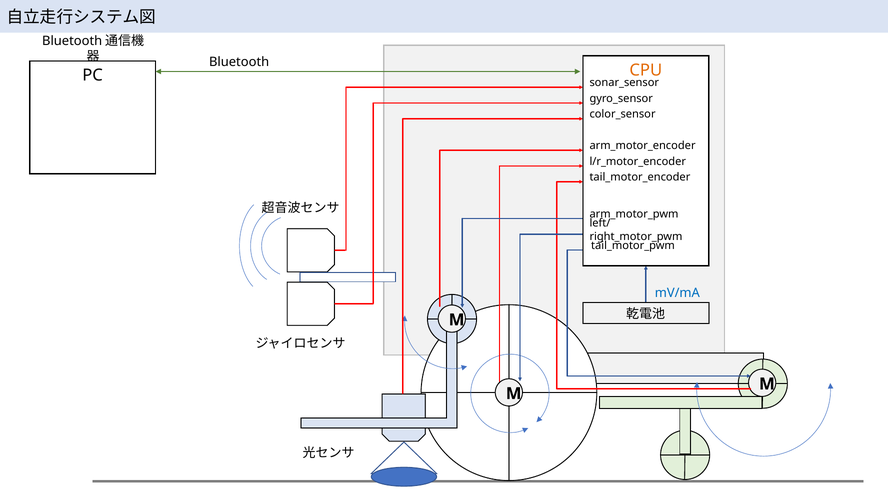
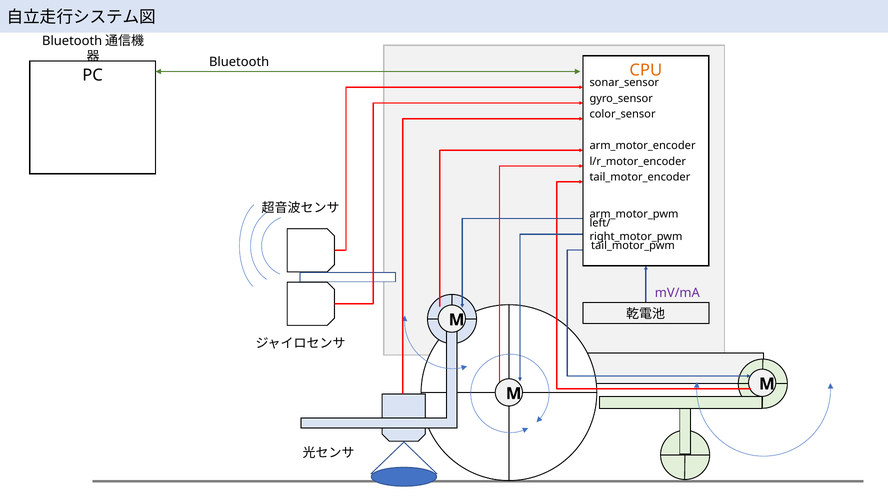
mV/mA colour: blue -> purple (677, 293)
